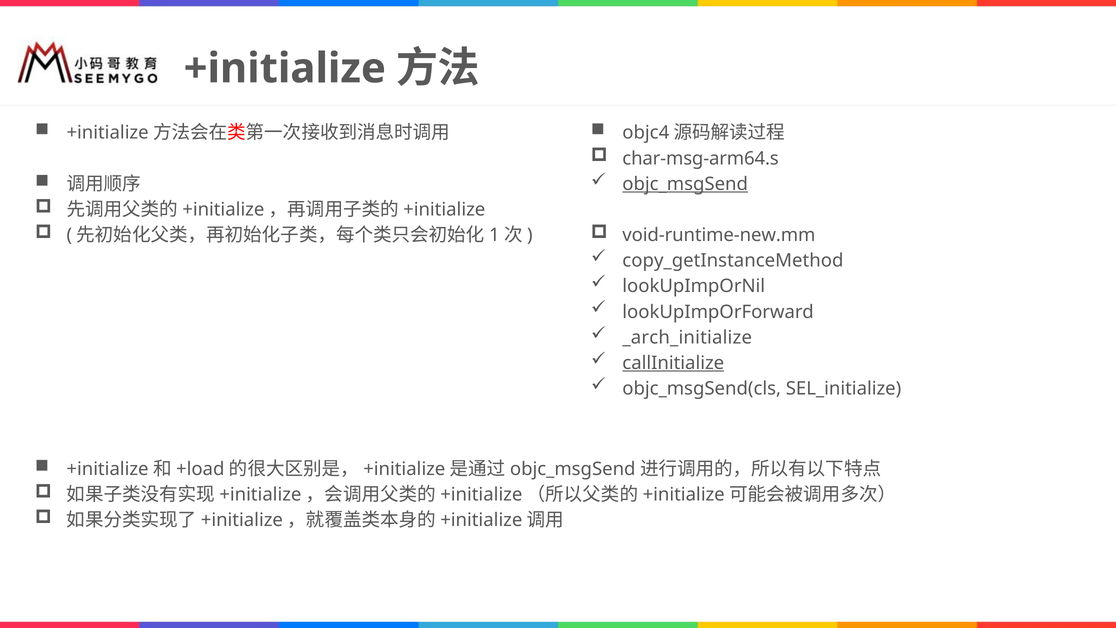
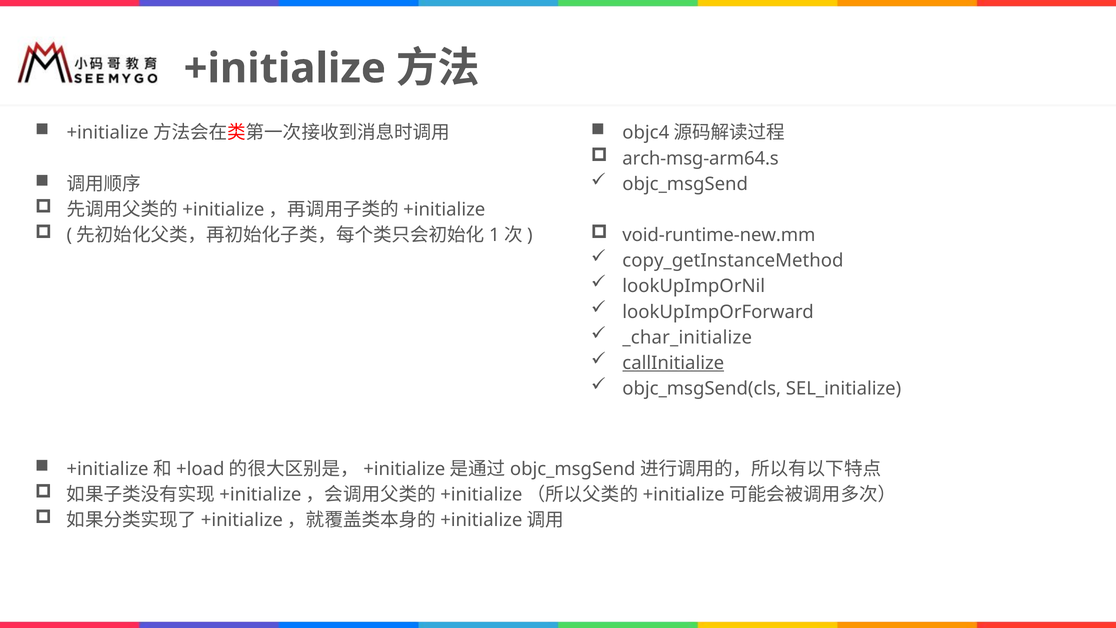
char-msg-arm64.s: char-msg-arm64.s -> arch-msg-arm64.s (701, 158)
objc_msgSend underline: present -> none (685, 184)
_arch_initialize: _arch_initialize -> _char_initialize (687, 337)
